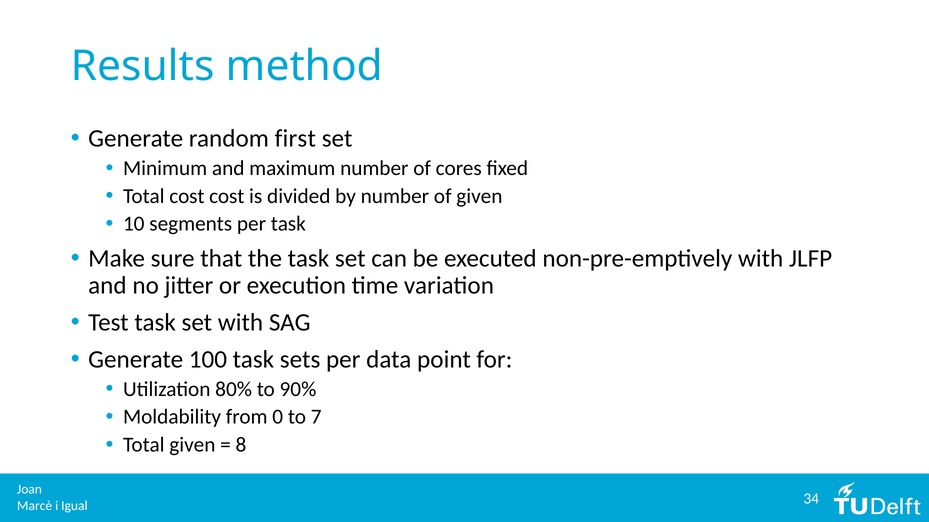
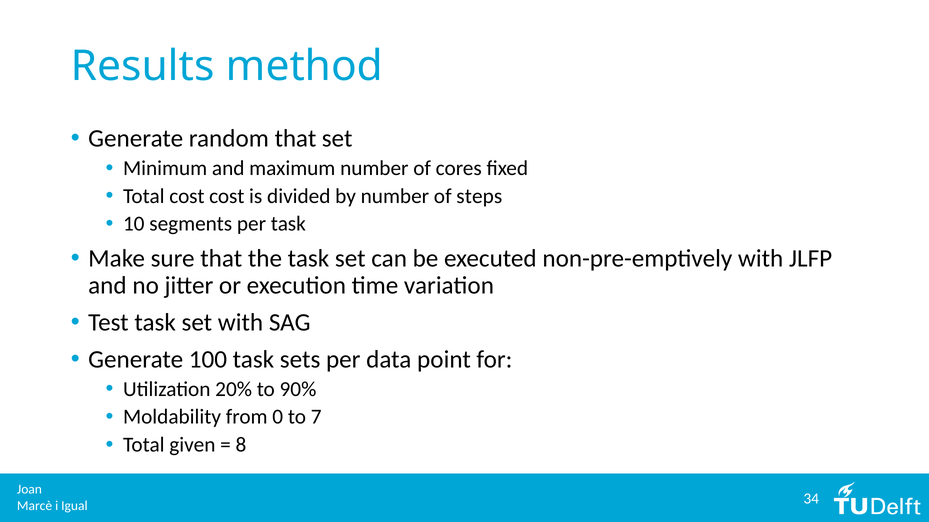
random first: first -> that (295, 139)
of given: given -> steps (479, 196)
80%: 80% -> 20% (234, 390)
